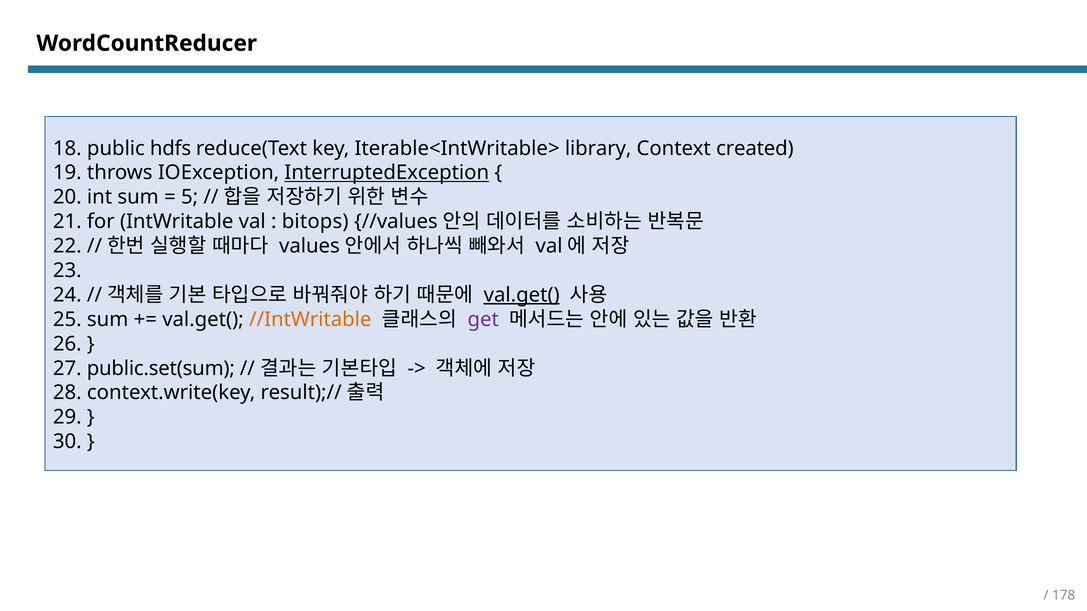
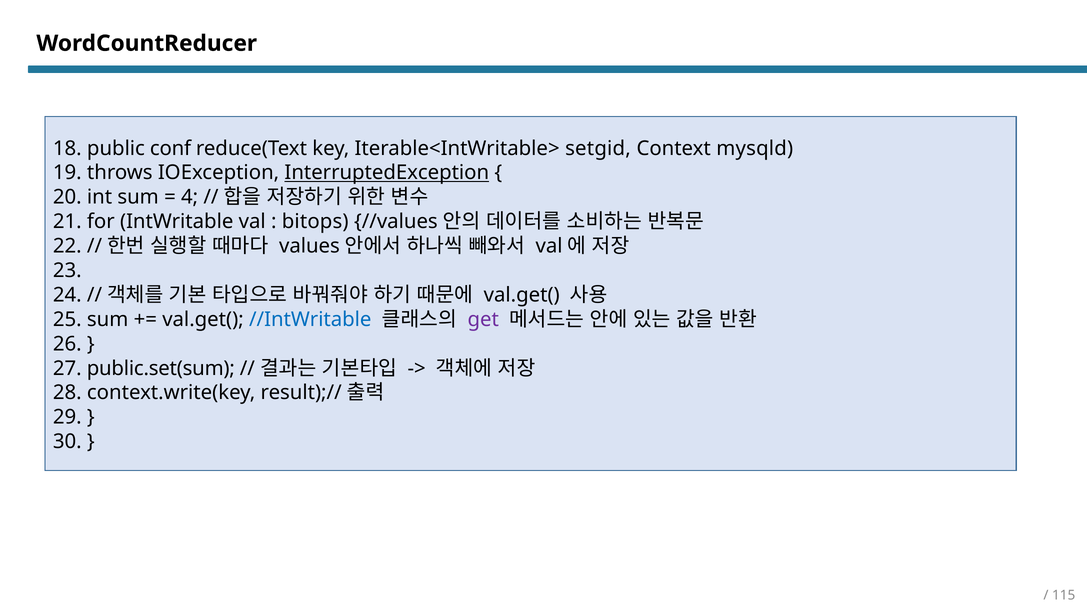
hdfs: hdfs -> conf (171, 148)
library: library -> setgid (598, 148)
created: created -> mysqld (755, 148)
5: 5 -> 4 (190, 197)
val.get( underline: present -> none (522, 295)
//IntWritable colour: orange -> blue (310, 320)
178: 178 -> 115 (1064, 596)
